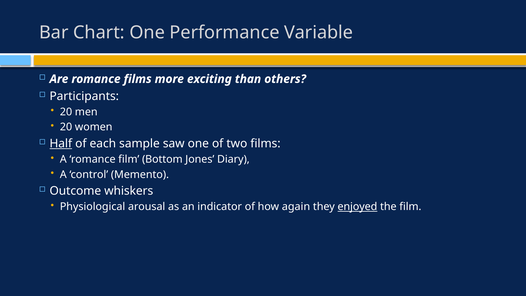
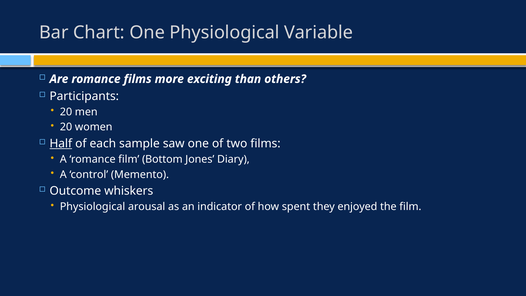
One Performance: Performance -> Physiological (225, 32)
again: again -> spent (296, 207)
enjoyed underline: present -> none (357, 207)
